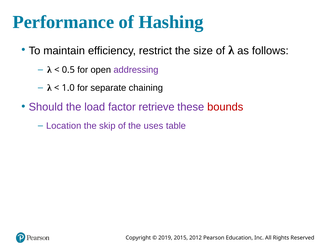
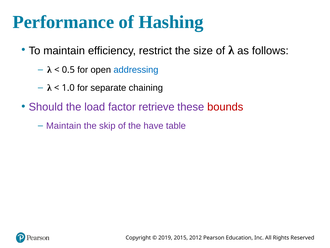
addressing colour: purple -> blue (136, 70)
Location: Location -> Maintain (64, 126)
uses: uses -> have (153, 126)
